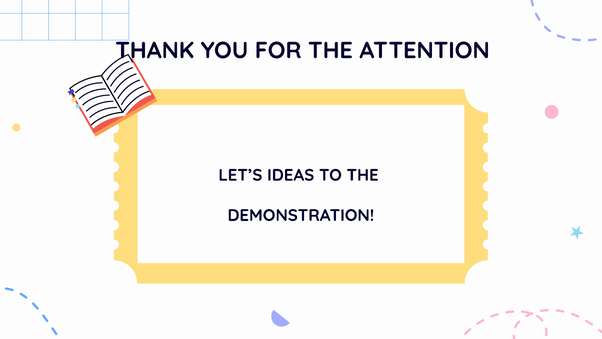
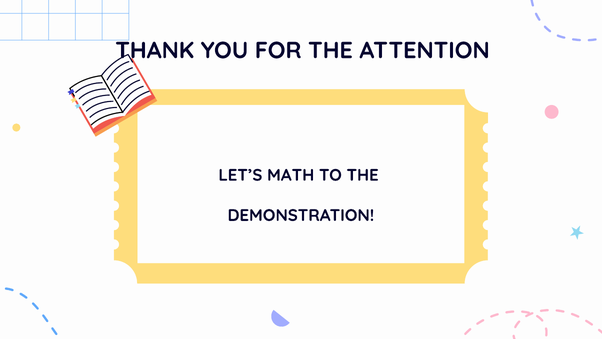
IDEAS: IDEAS -> MATH (291, 175)
